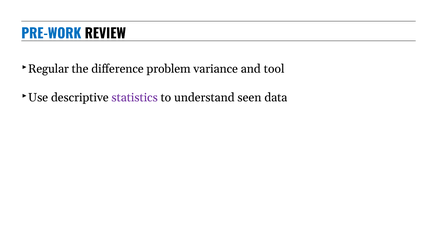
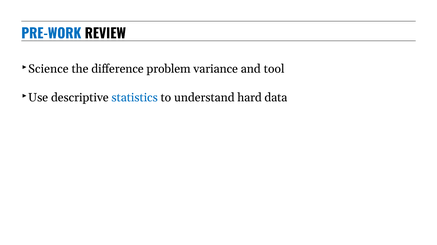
Regular: Regular -> Science (48, 69)
statistics colour: purple -> blue (135, 98)
seen: seen -> hard (250, 98)
